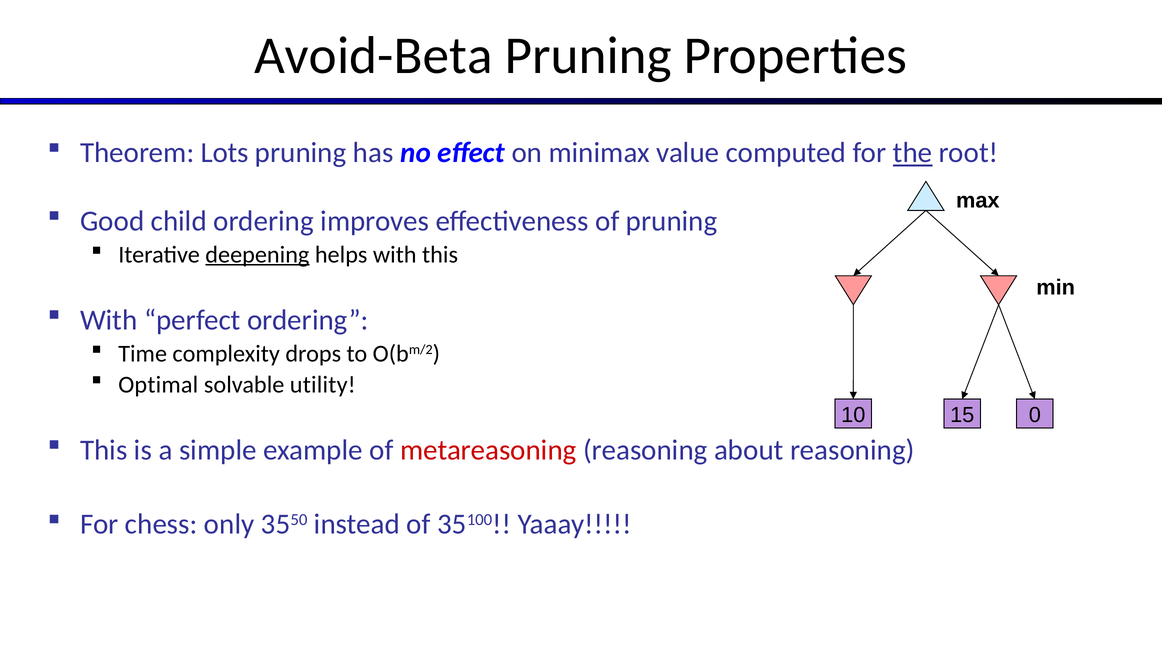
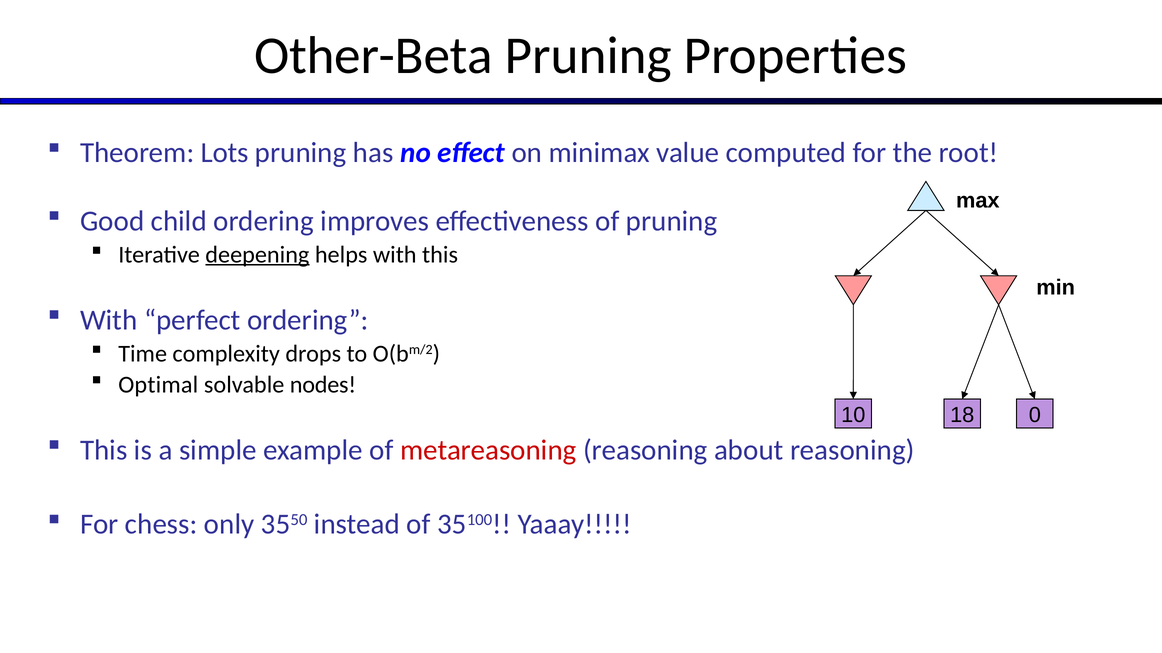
Avoid-Beta: Avoid-Beta -> Other-Beta (373, 56)
the underline: present -> none (913, 153)
utility: utility -> nodes (323, 385)
15: 15 -> 18 (962, 415)
